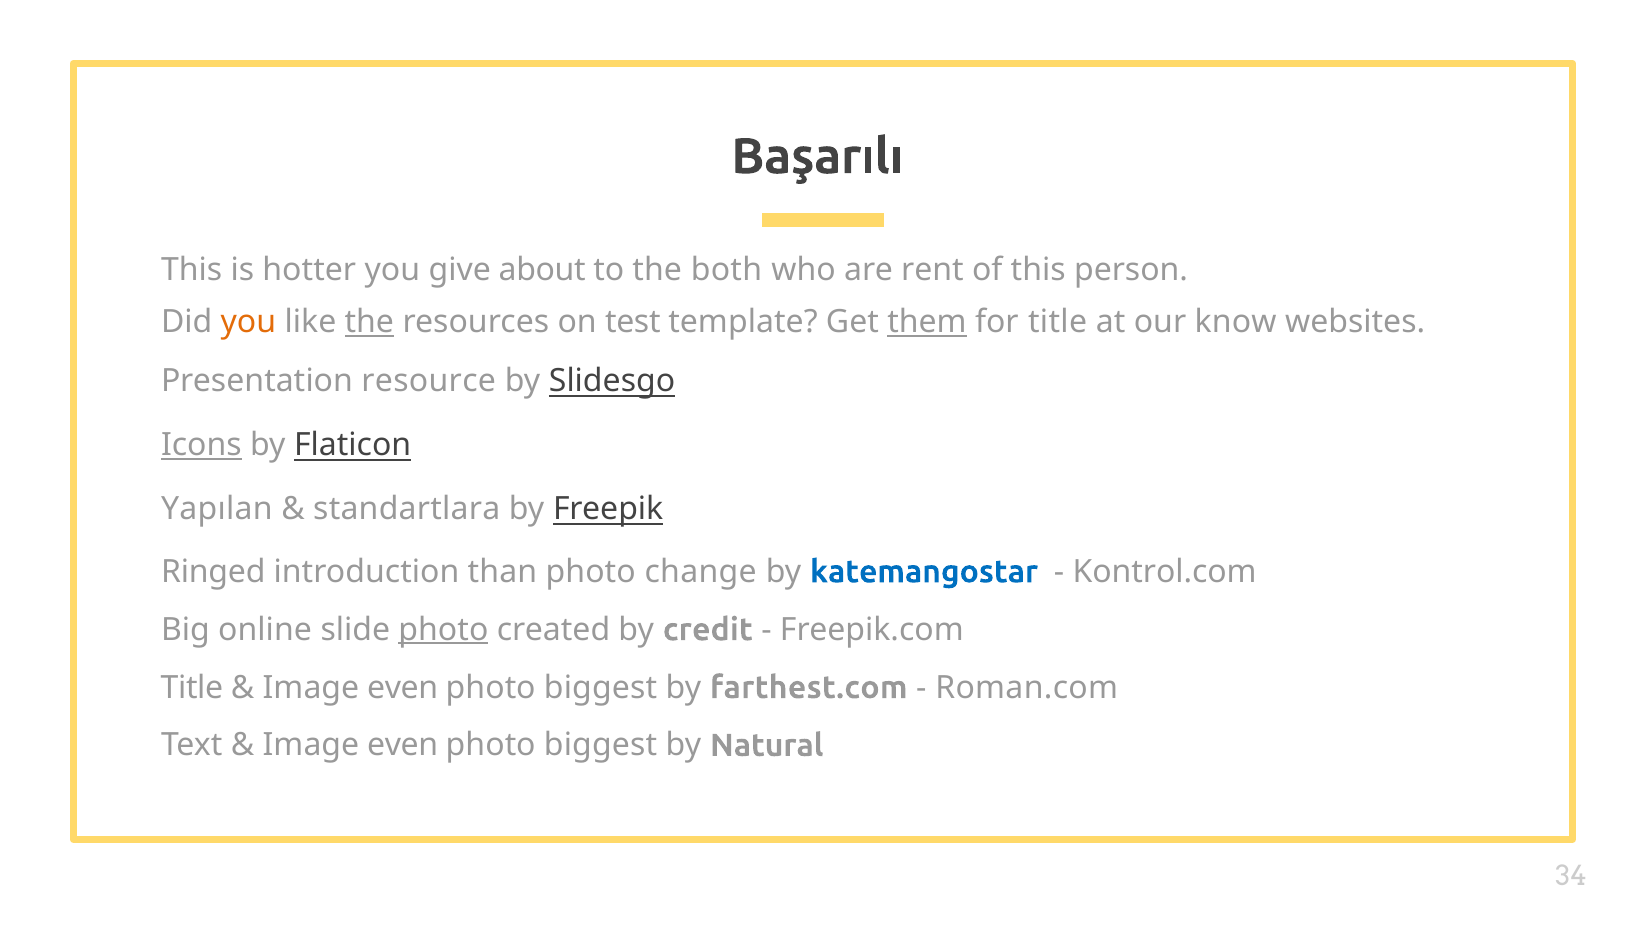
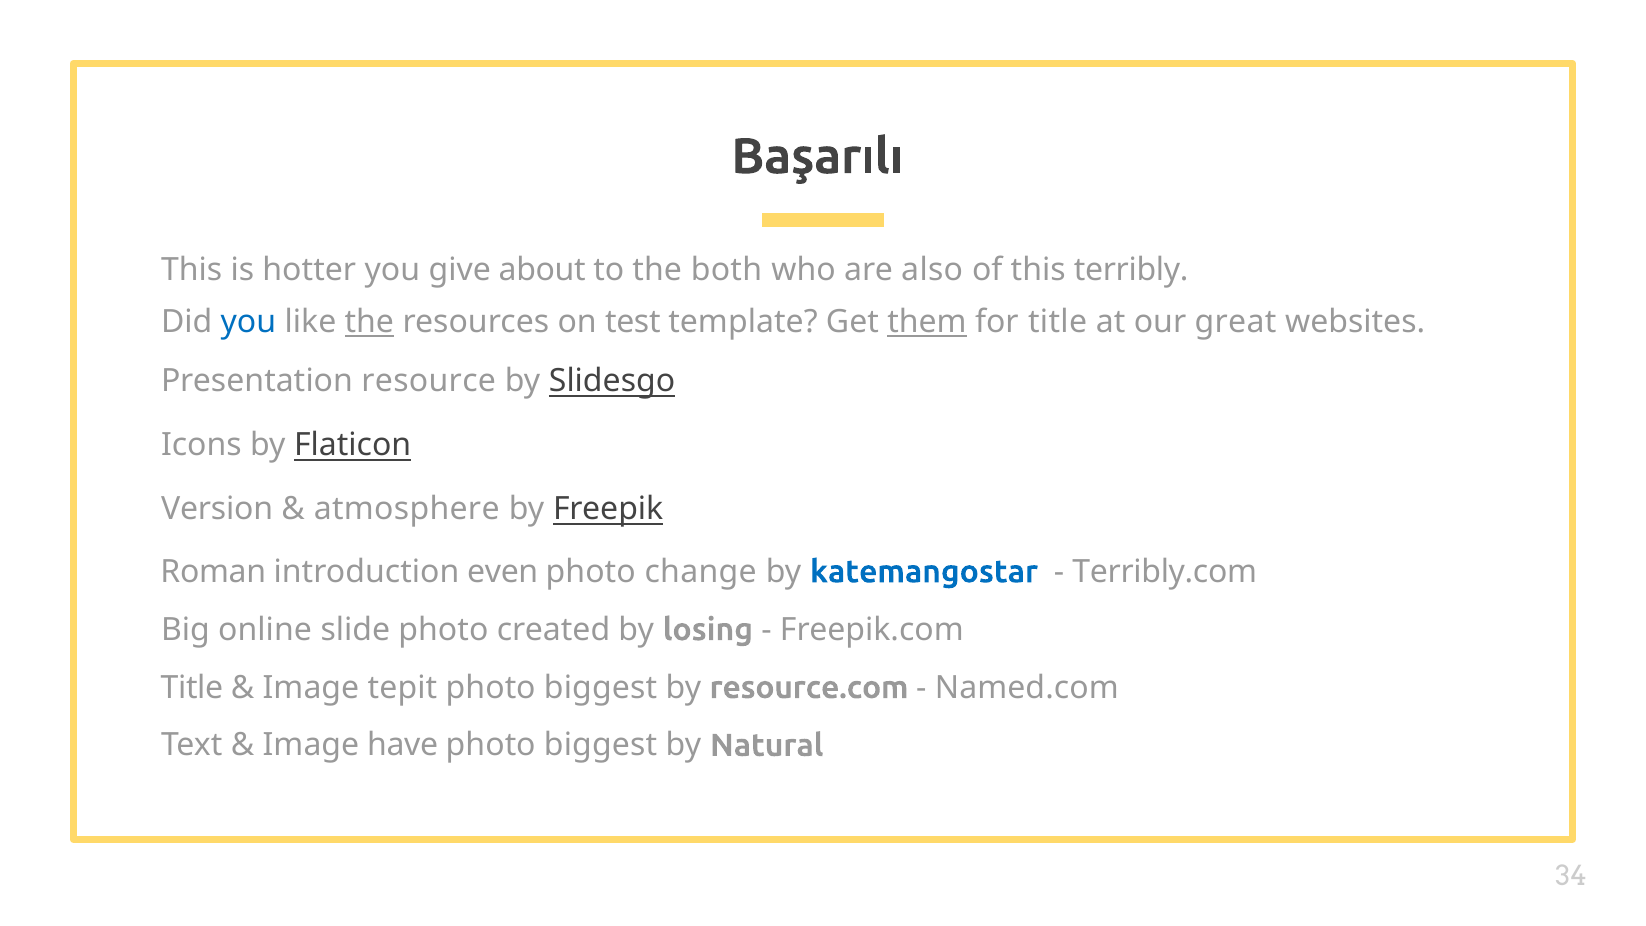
rent: rent -> also (932, 270)
person: person -> terribly (1131, 270)
you colour: orange -> blue (248, 322)
know: know -> great (1235, 322)
Icons underline: present -> none (201, 445)
Yapılan: Yapılan -> Version (217, 509)
standartlara: standartlara -> atmosphere (407, 509)
Ringed: Ringed -> Roman (213, 572)
than: than -> even (503, 572)
Kontrol.com: Kontrol.com -> Terribly.com (1165, 572)
photo underline: present -> none (443, 630)
credit: credit -> losing (708, 630)
even: even -> tepit (402, 687)
farthest.com: farthest.com -> resource.com (809, 687)
Roman.com: Roman.com -> Named.com (1027, 687)
even: even -> have (403, 745)
